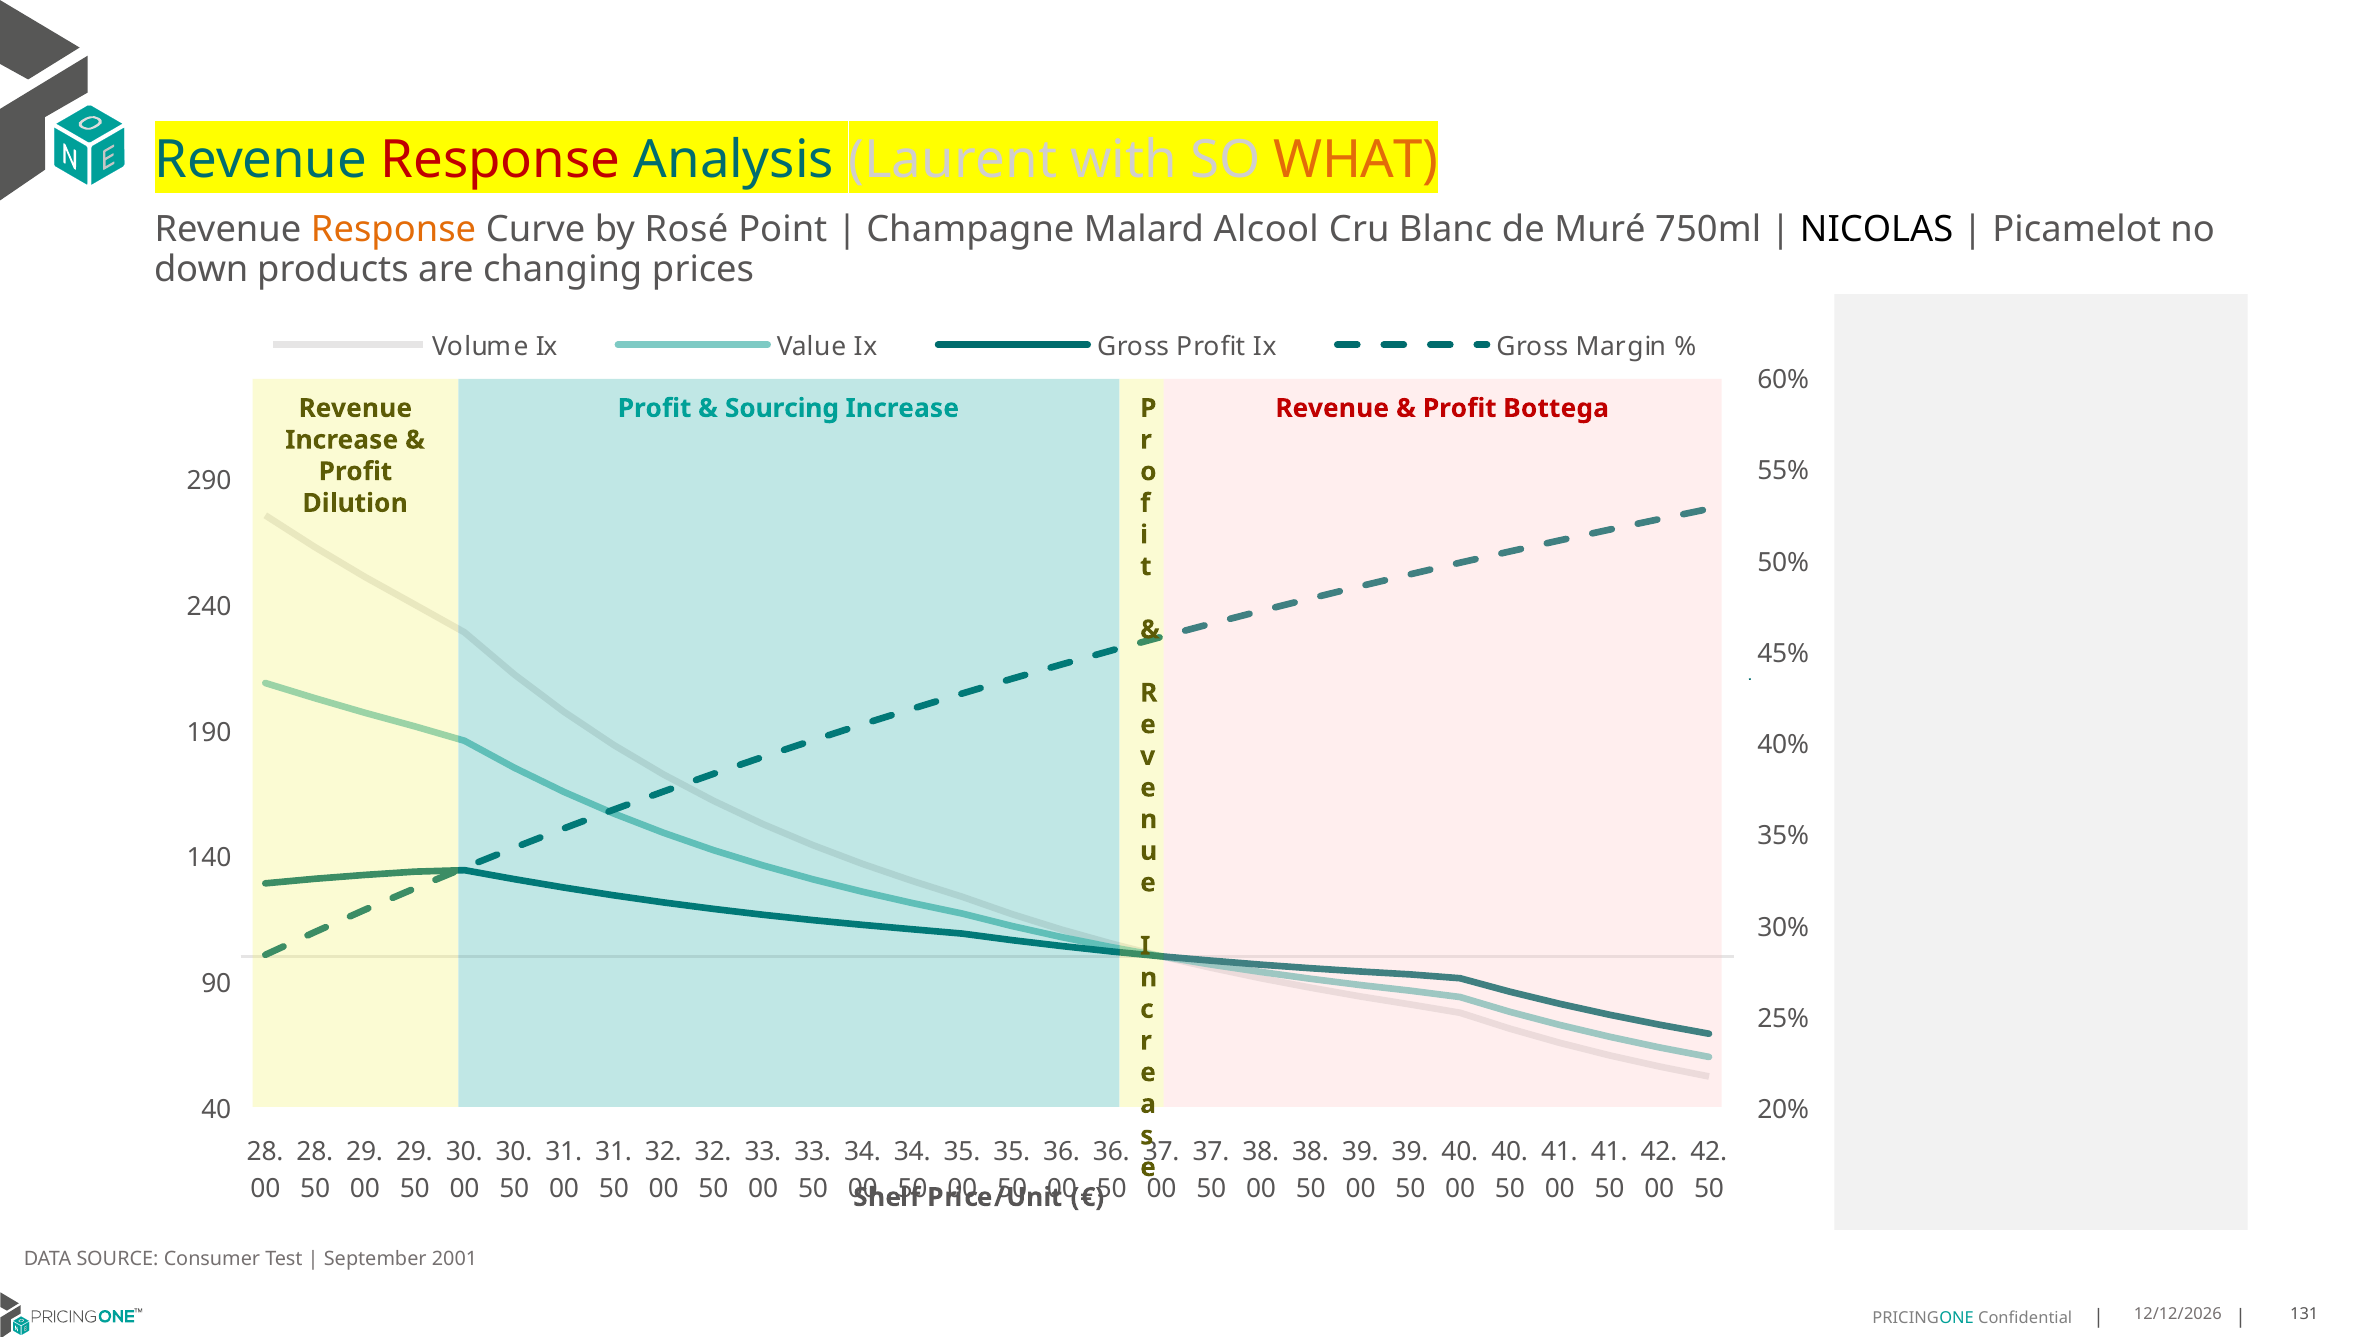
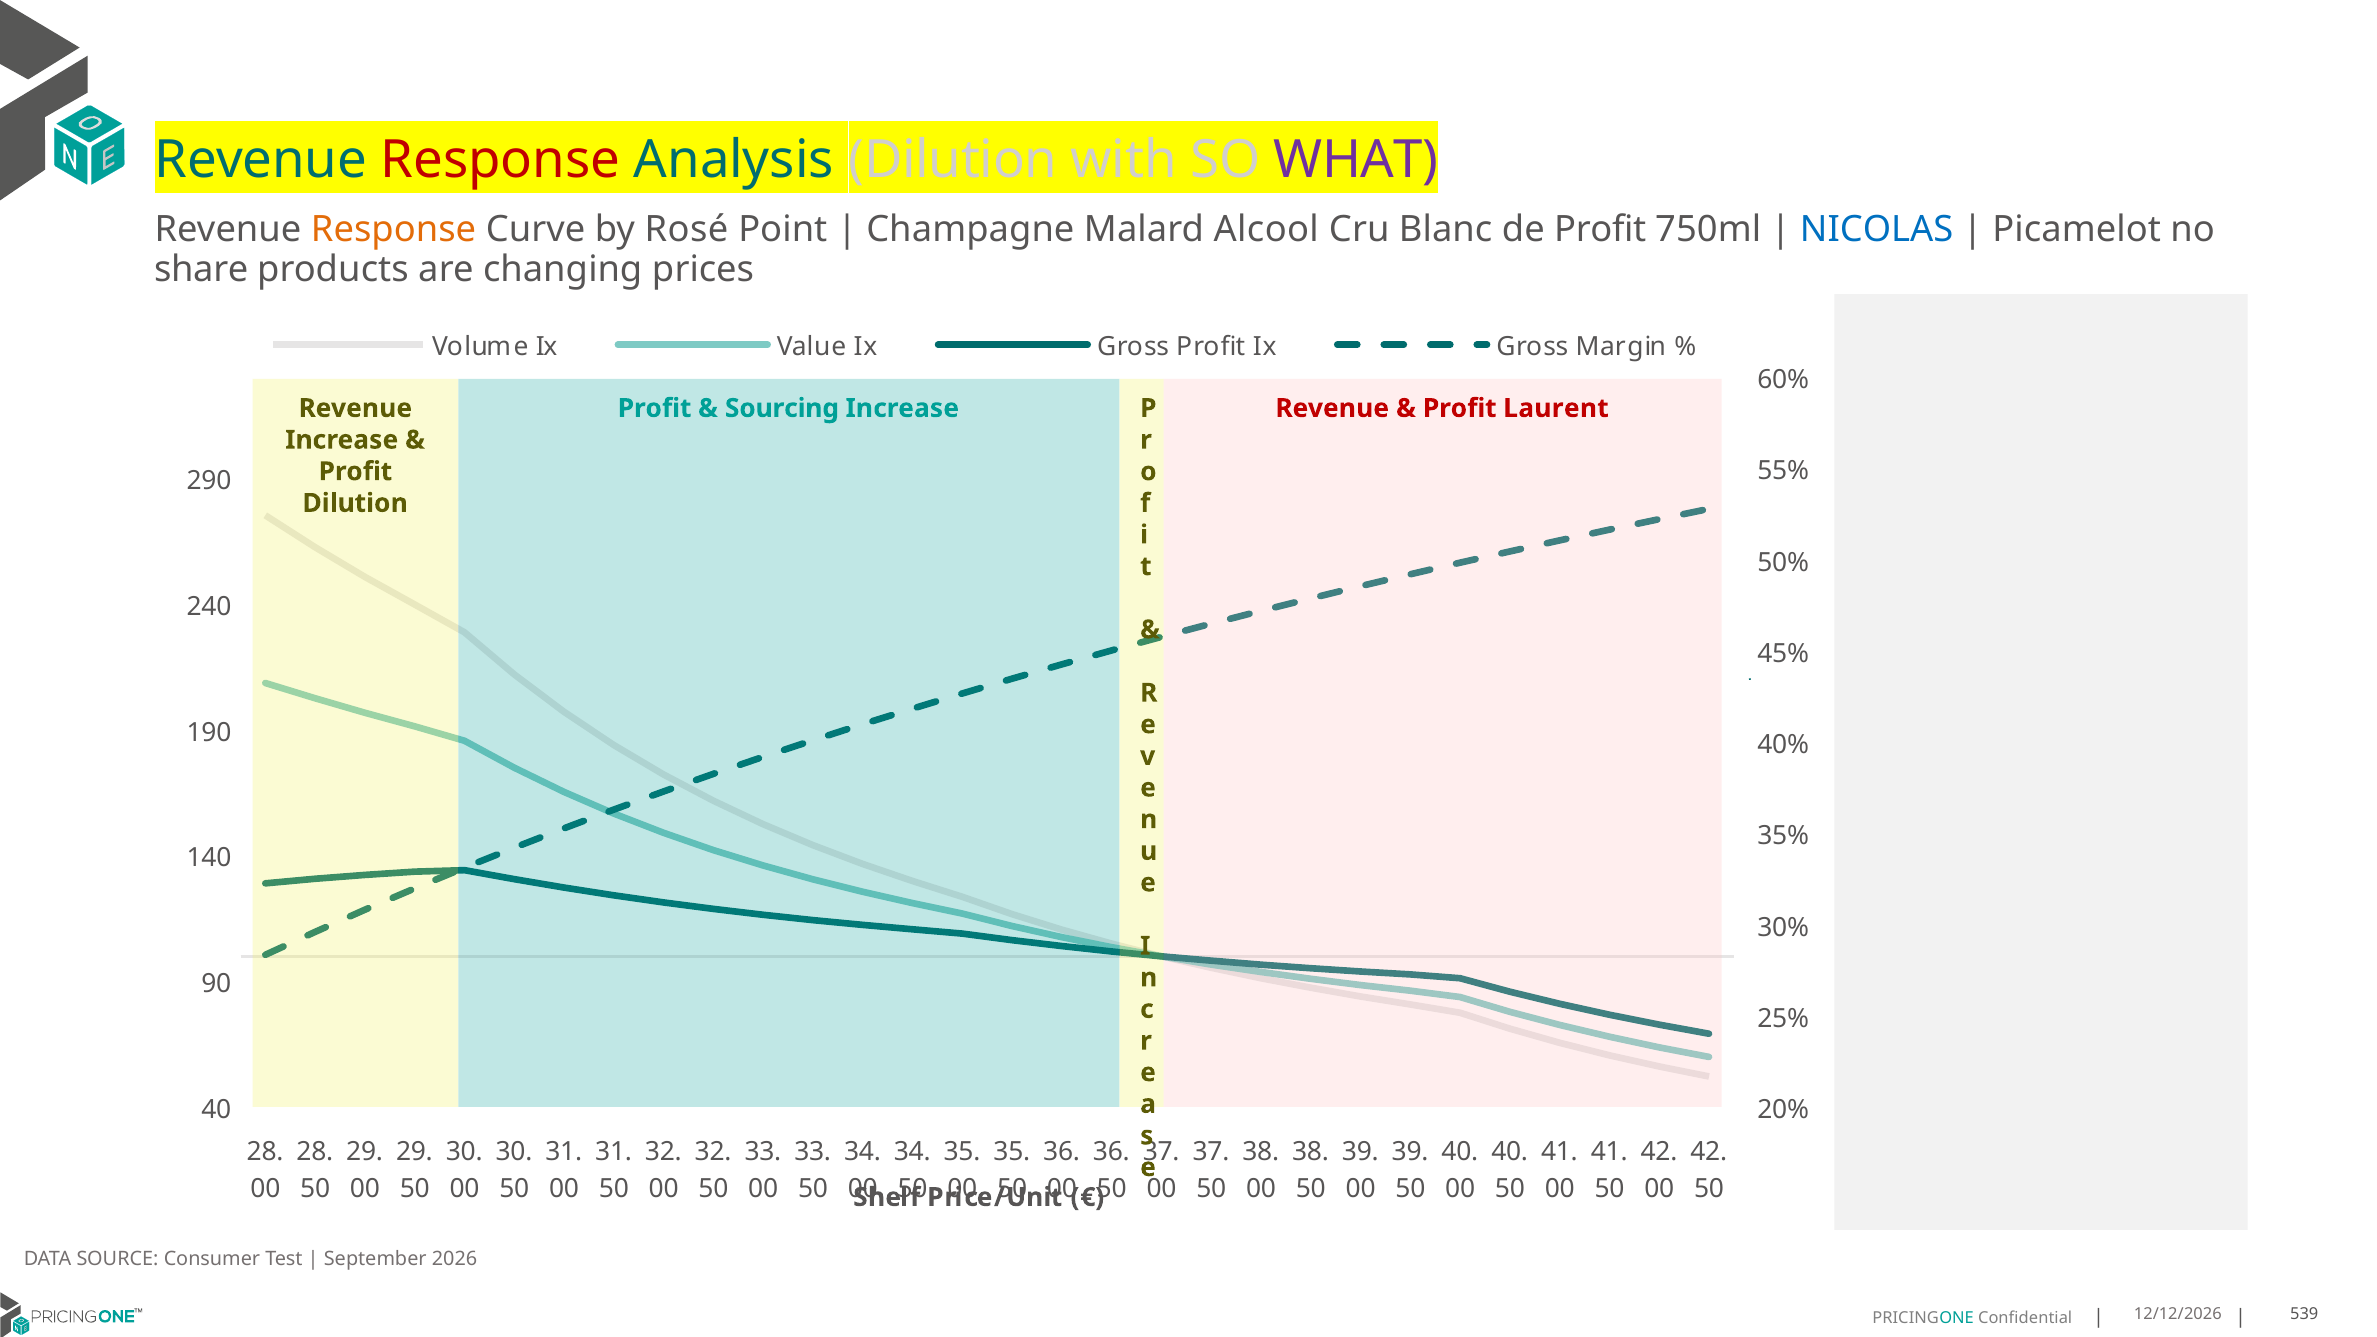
Analysis Laurent: Laurent -> Dilution (953, 160)
WHAT colour: orange -> purple (1356, 160)
de Muré: Muré -> Profit (1600, 230)
NICOLAS colour: black -> blue (1877, 230)
down: down -> share (201, 269)
Bottega: Bottega -> Laurent (1556, 408)
2001: 2001 -> 2026 (455, 1259)
131: 131 -> 539 (2304, 1315)
